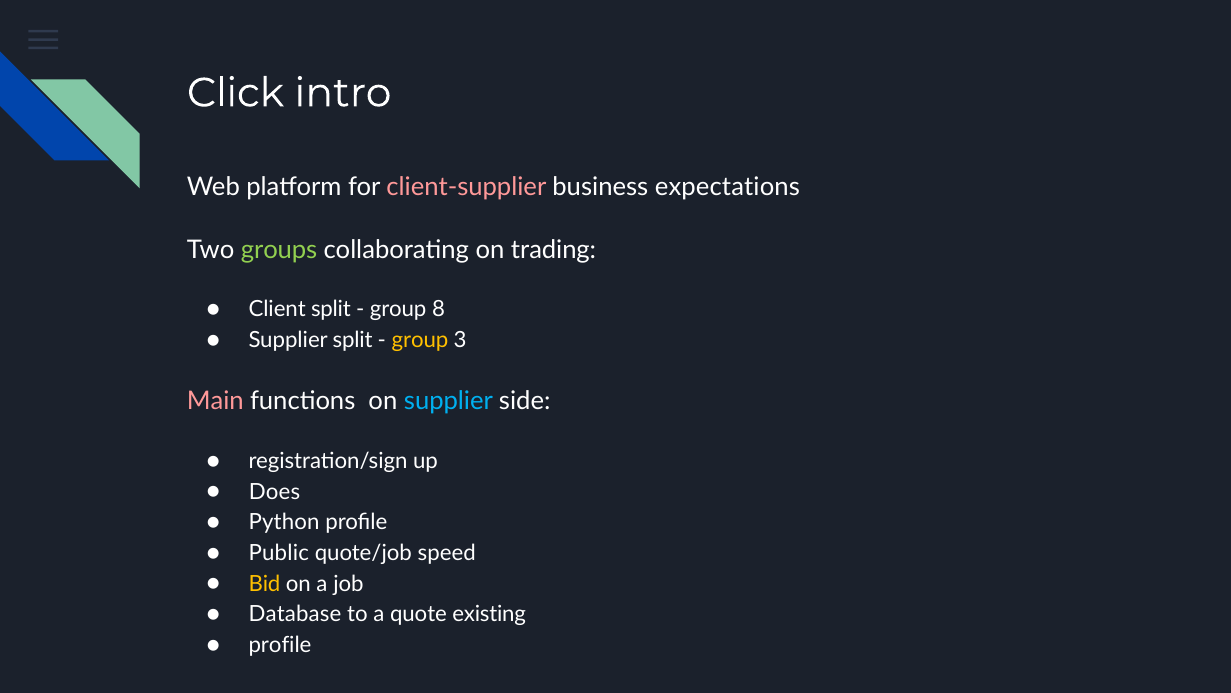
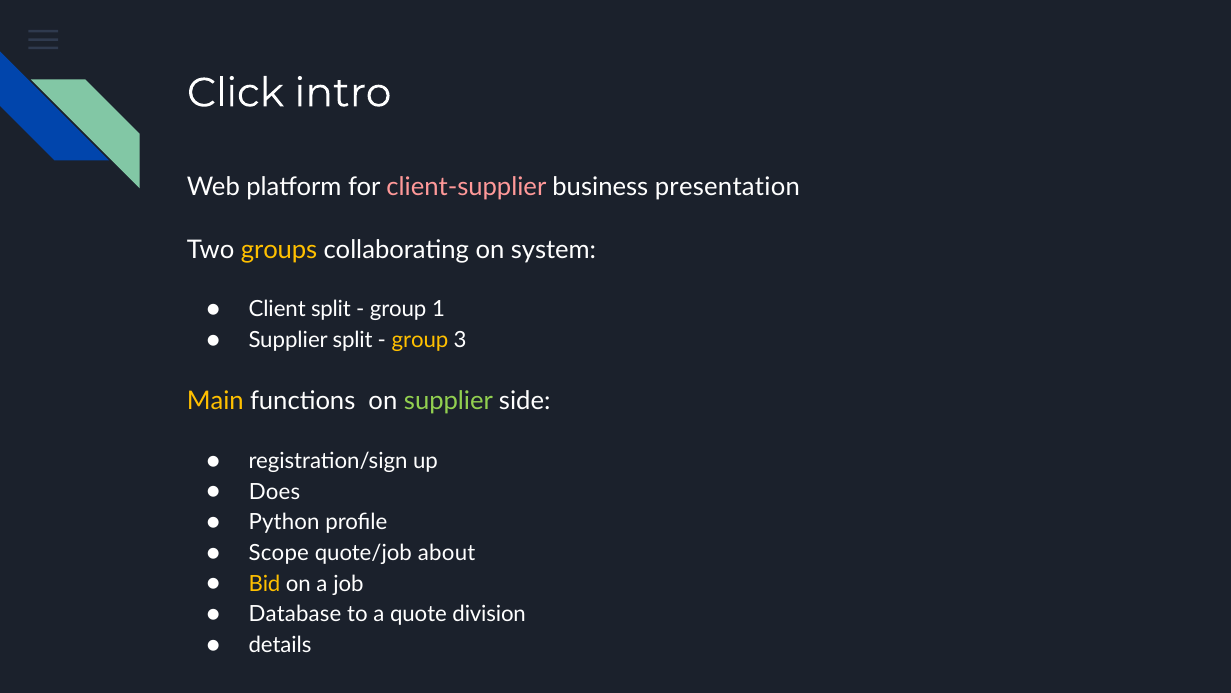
expectations: expectations -> presentation (727, 187)
groups colour: light green -> yellow (279, 250)
trading: trading -> system (554, 250)
8: 8 -> 1 (438, 309)
Main colour: pink -> yellow (215, 401)
supplier colour: light blue -> light green (448, 401)
Public: Public -> Scope (279, 553)
speed: speed -> about (447, 553)
existing: existing -> division (489, 614)
profile: profile -> details (280, 645)
